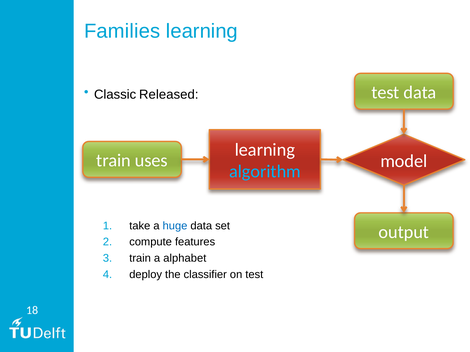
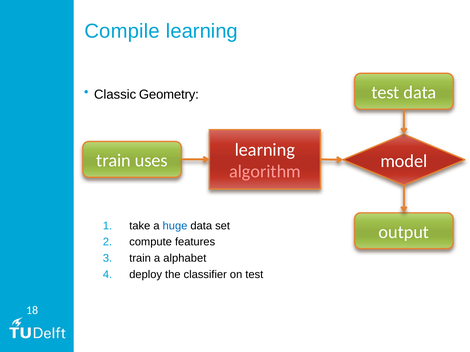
Families: Families -> Compile (122, 31)
Released: Released -> Geometry (169, 95)
algorithm colour: light blue -> pink (265, 172)
